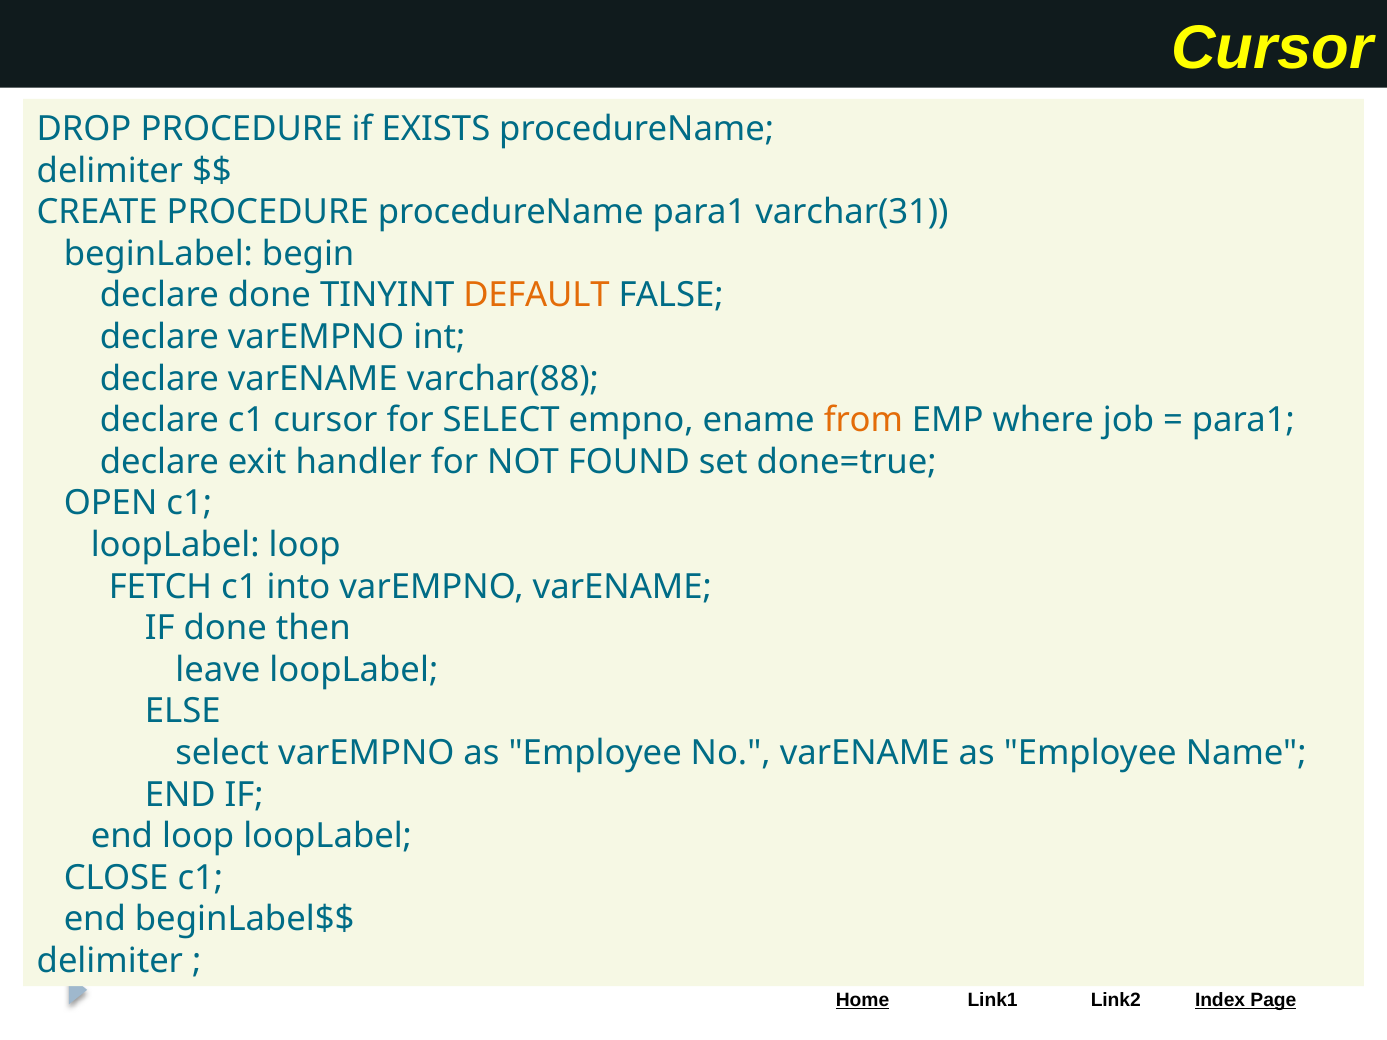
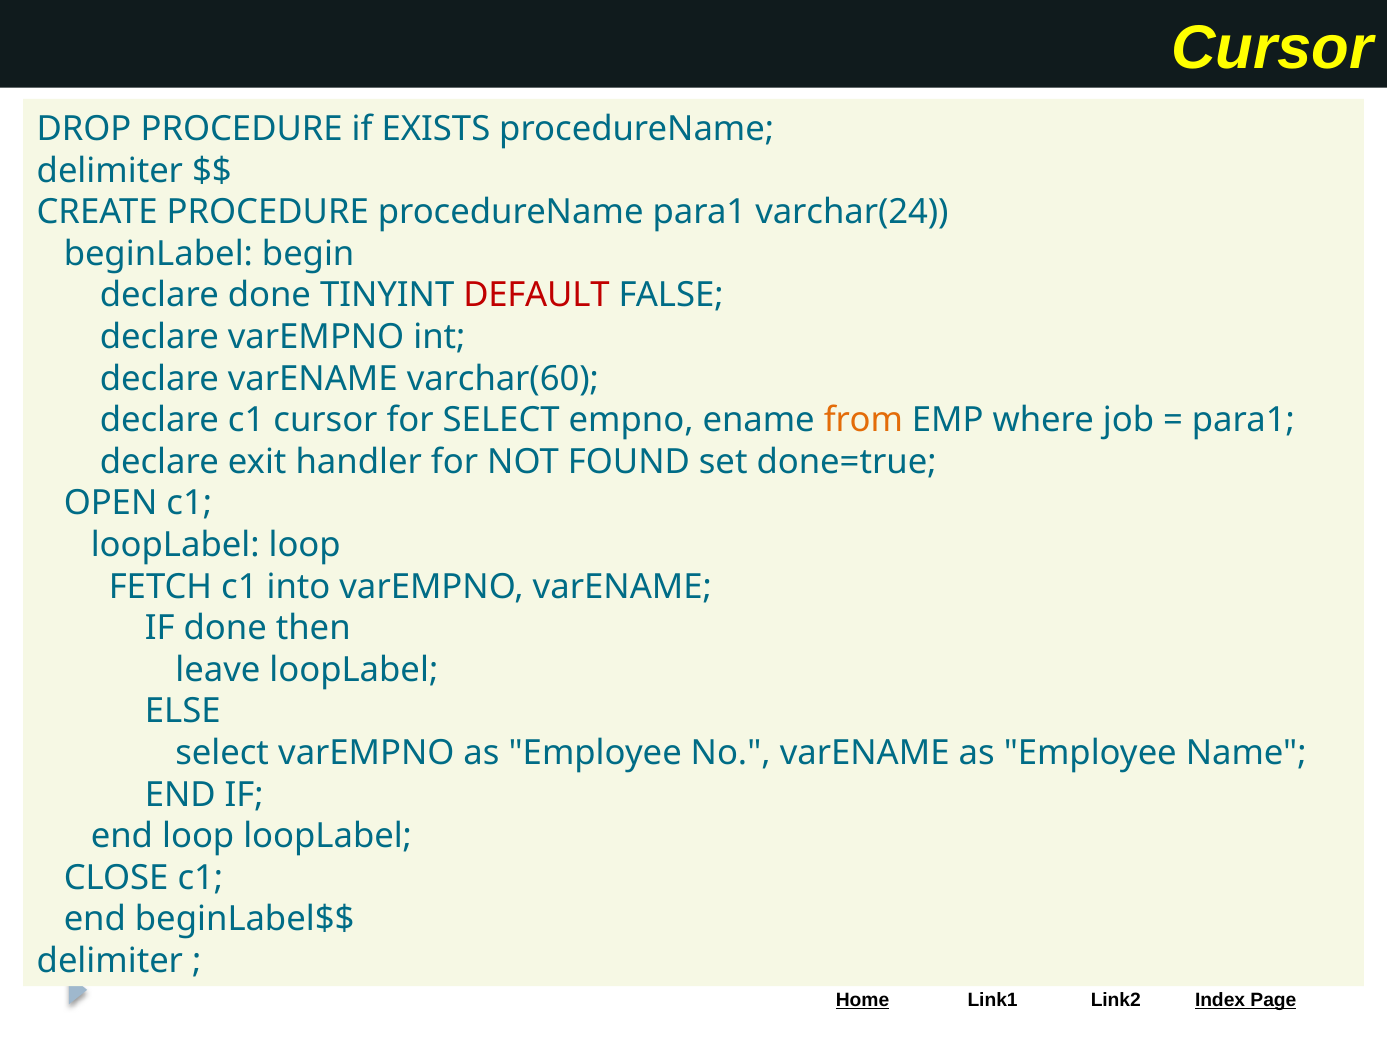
varchar(31: varchar(31 -> varchar(24 (852, 212)
DEFAULT colour: orange -> red (536, 295)
varchar(88: varchar(88 -> varchar(60 (503, 379)
